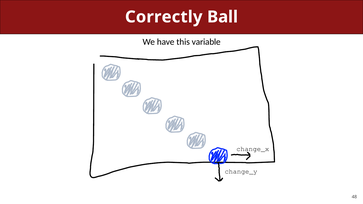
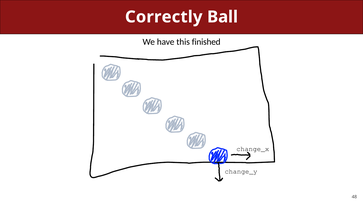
variable: variable -> finished (206, 42)
